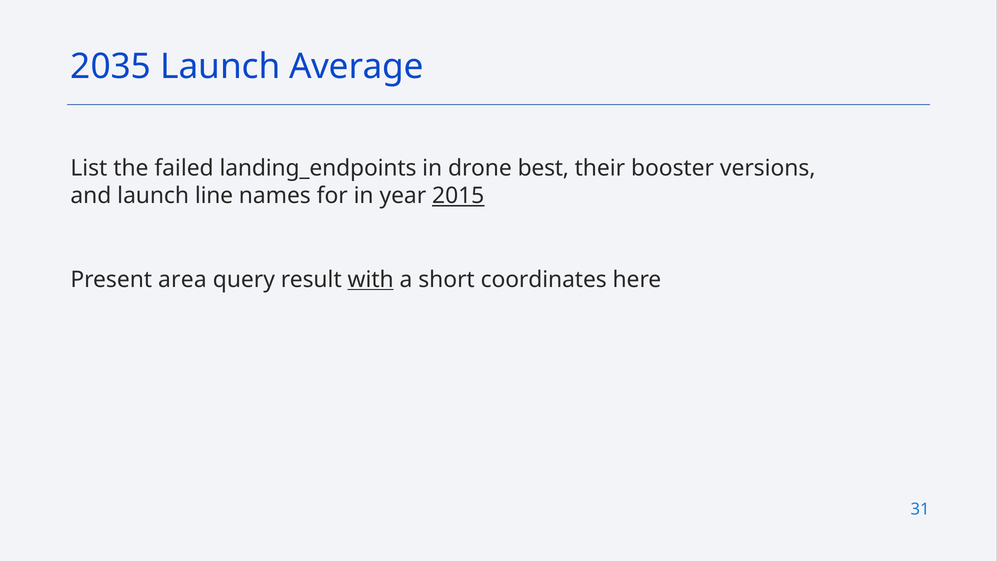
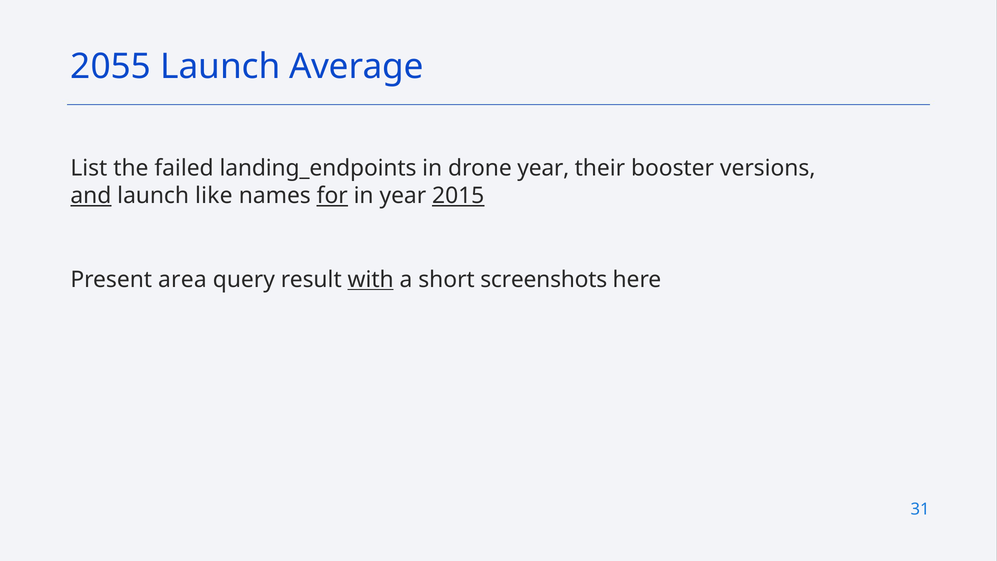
2035: 2035 -> 2055 (111, 67)
drone best: best -> year (543, 168)
and underline: none -> present (91, 196)
line: line -> like (214, 196)
for underline: none -> present (332, 196)
coordinates: coordinates -> screenshots (544, 280)
